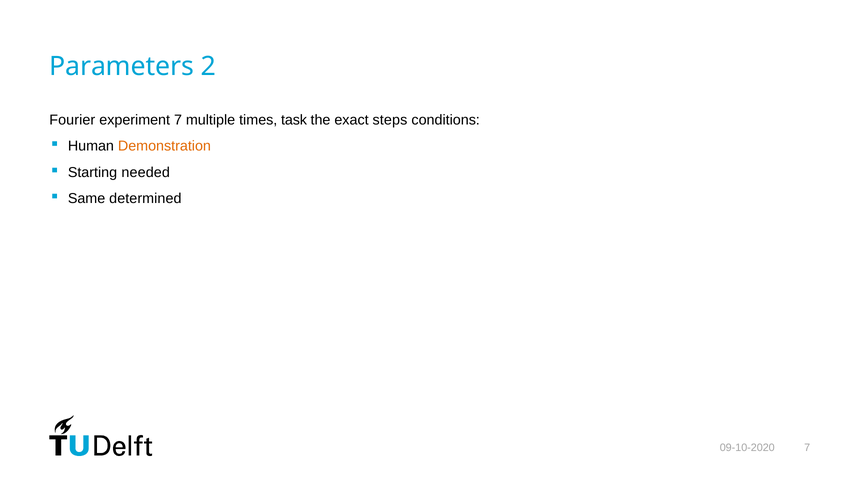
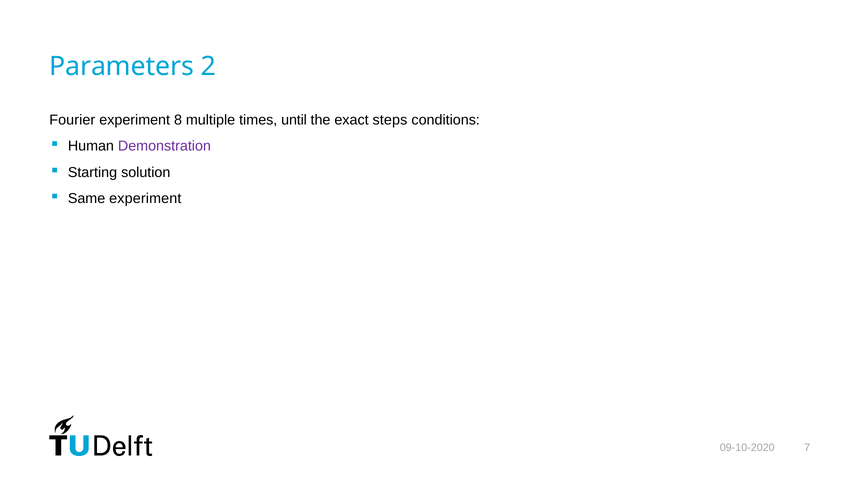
experiment 7: 7 -> 8 (178, 120)
task: task -> until (294, 120)
Demonstration colour: orange -> purple (164, 146)
needed: needed -> solution (146, 173)
Same determined: determined -> experiment (145, 199)
